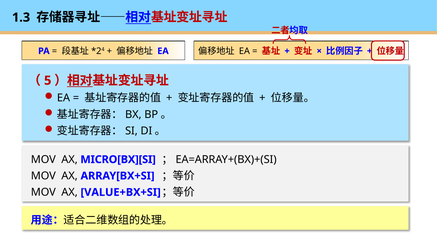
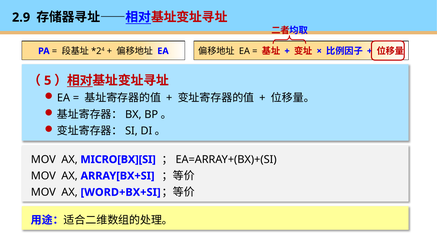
1.3: 1.3 -> 2.9 (21, 17)
VALUE+BX+SI: VALUE+BX+SI -> WORD+BX+SI (121, 192)
